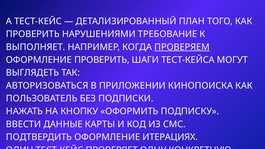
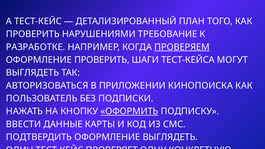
ВЫПОЛНЯЕТ: ВЫПОЛНЯЕТ -> РАЗРАБОТКЕ (36, 47)
ОФОРМИТЬ underline: none -> present (129, 111)
ОФОРМЛЕНИЕ ИТЕРАЦИЯХ: ИТЕРАЦИЯХ -> ВЫГЛЯДЕТЬ (170, 137)
